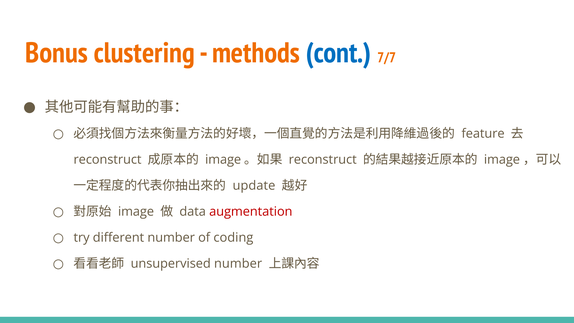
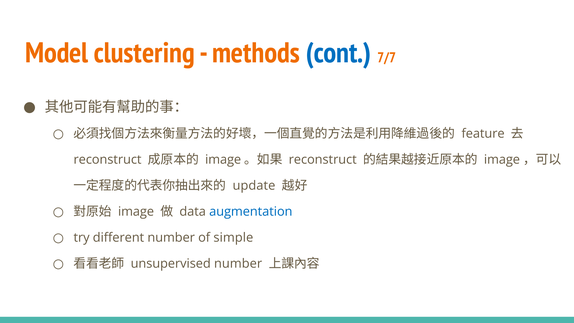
Bonus: Bonus -> Model (57, 53)
augmentation colour: red -> blue (251, 212)
coding: coding -> simple (233, 238)
